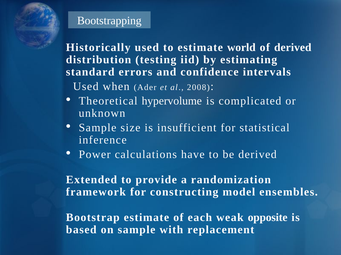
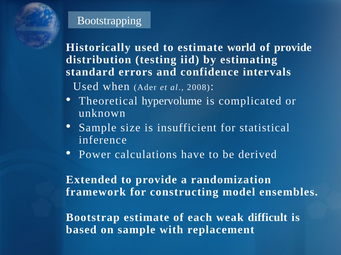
of derived: derived -> provide (293, 48)
opposite: opposite -> difficult (268, 218)
